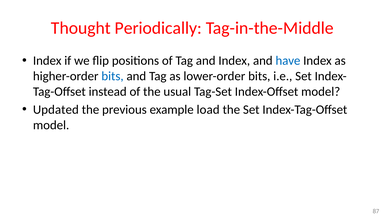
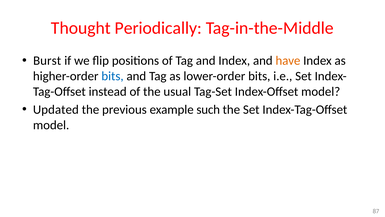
Index: Index -> Burst (47, 61)
have colour: blue -> orange (288, 61)
load: load -> such (208, 109)
